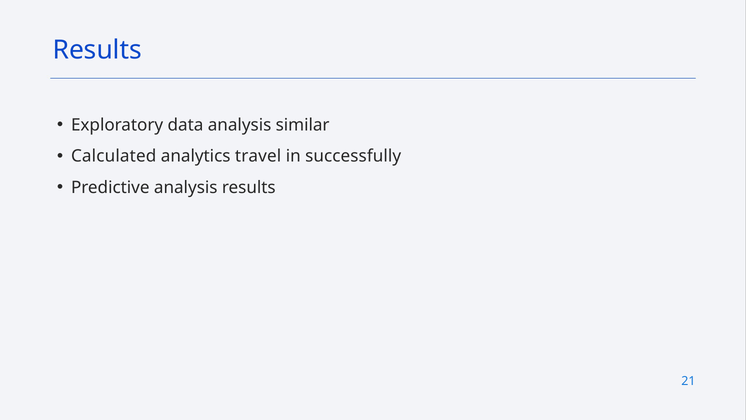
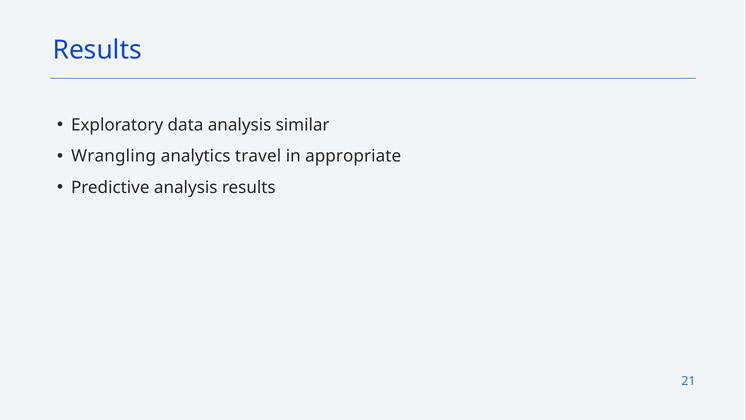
Calculated: Calculated -> Wrangling (114, 156)
successfully: successfully -> appropriate (353, 156)
